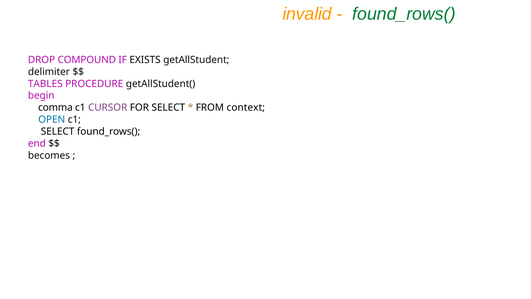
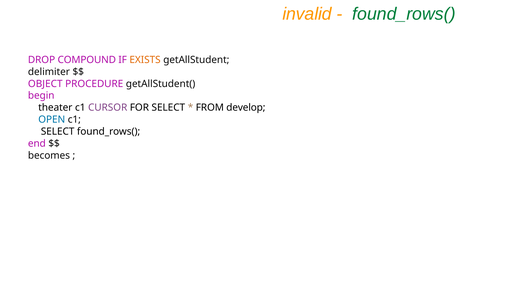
EXISTS colour: black -> orange (145, 60)
TABLES: TABLES -> OBJECT (45, 84)
comma: comma -> theater (55, 108)
context: context -> develop (246, 108)
